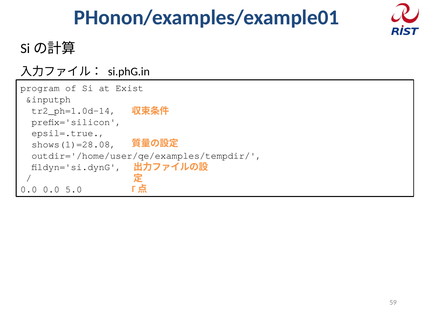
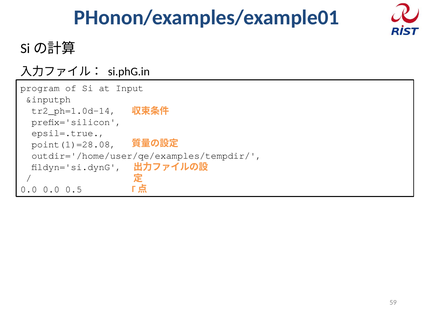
Exist: Exist -> Input (130, 88)
shows(1)=28.08: shows(1)=28.08 -> point(1)=28.08 (74, 144)
5.0: 5.0 -> 0.5 (74, 189)
